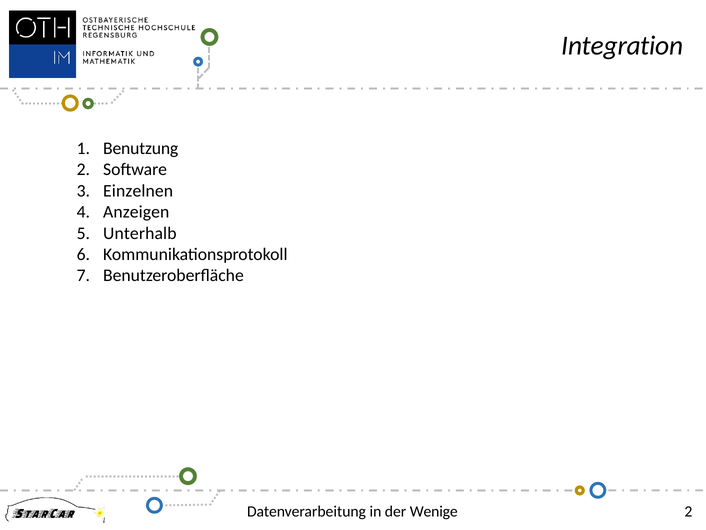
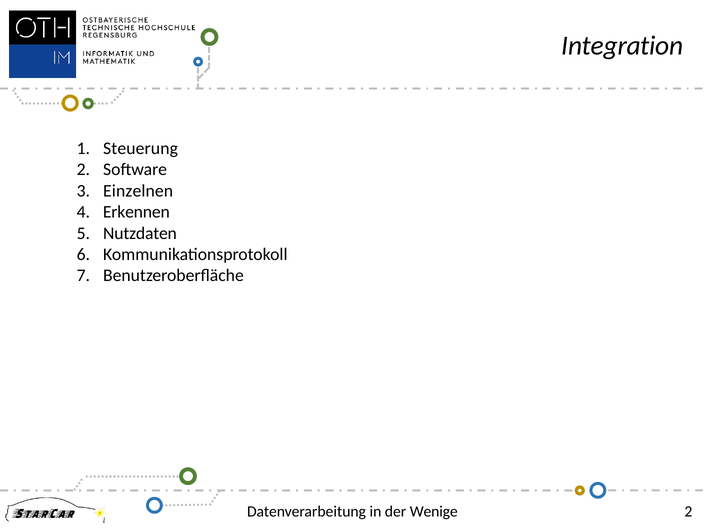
Benutzung: Benutzung -> Steuerung (141, 148)
Anzeigen: Anzeigen -> Erkennen (136, 212)
Unterhalb: Unterhalb -> Nutzdaten (140, 233)
